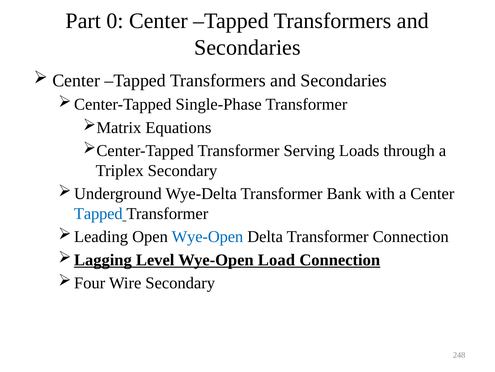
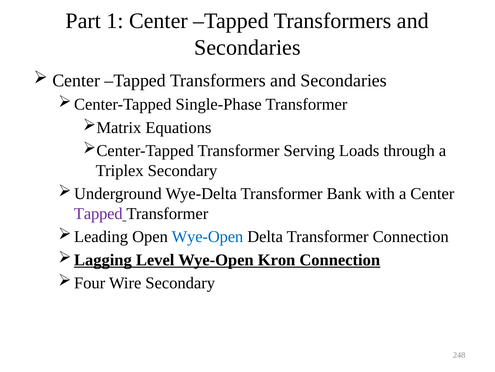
0: 0 -> 1 (115, 21)
Tapped colour: blue -> purple (98, 213)
Load: Load -> Kron (277, 259)
